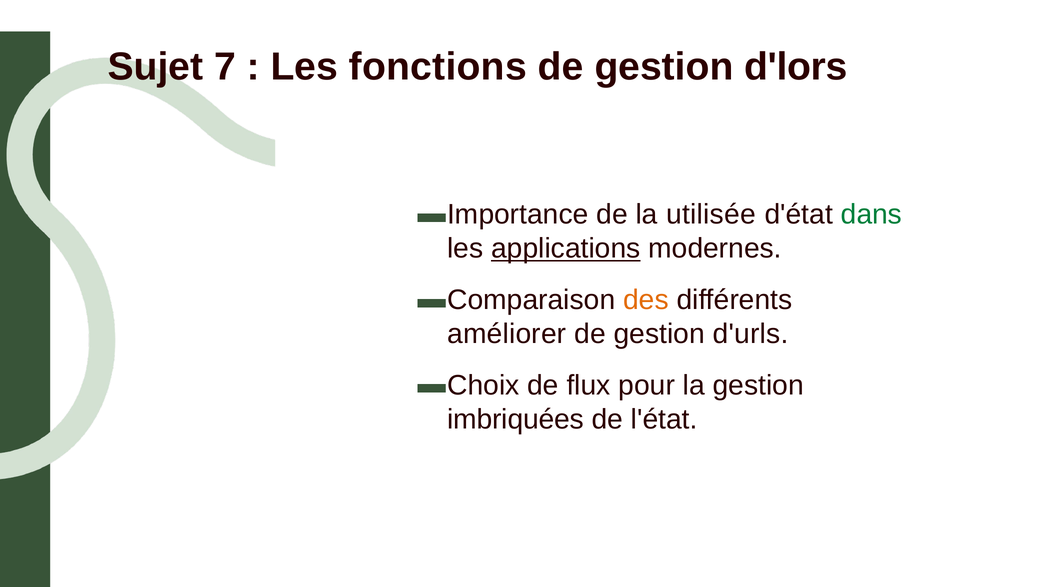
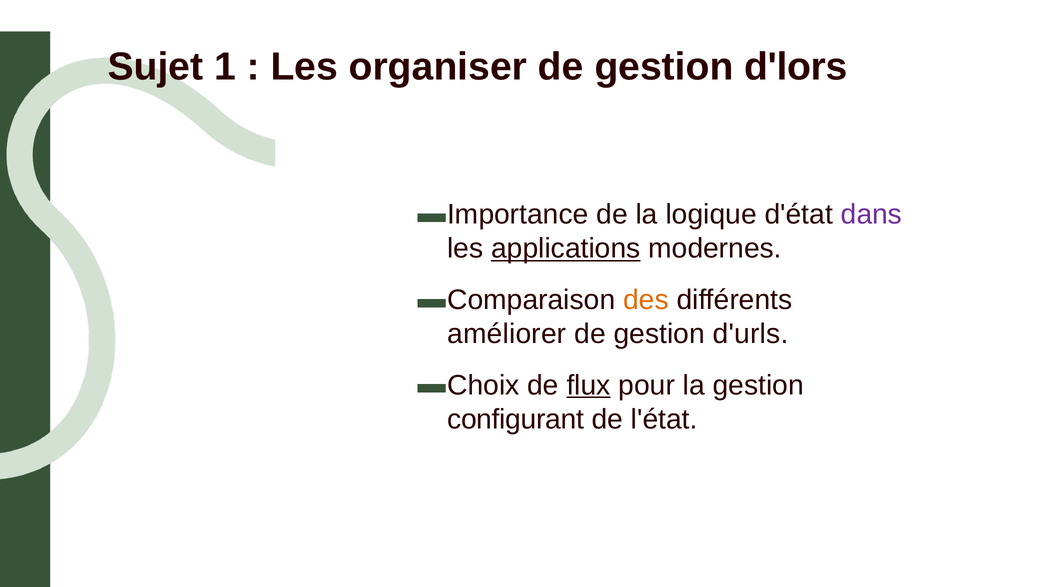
7: 7 -> 1 (225, 67)
fonctions: fonctions -> organiser (438, 67)
utilisée: utilisée -> logique (711, 215)
dans colour: green -> purple (871, 215)
flux underline: none -> present (589, 385)
imbriquées: imbriquées -> configurant (516, 419)
